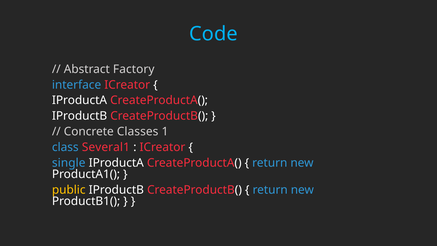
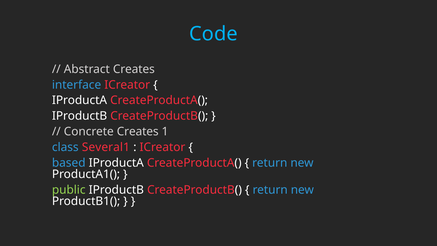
Abstract Factory: Factory -> Creates (134, 69)
Concrete Classes: Classes -> Creates (138, 131)
single: single -> based (69, 163)
public colour: yellow -> light green (69, 190)
